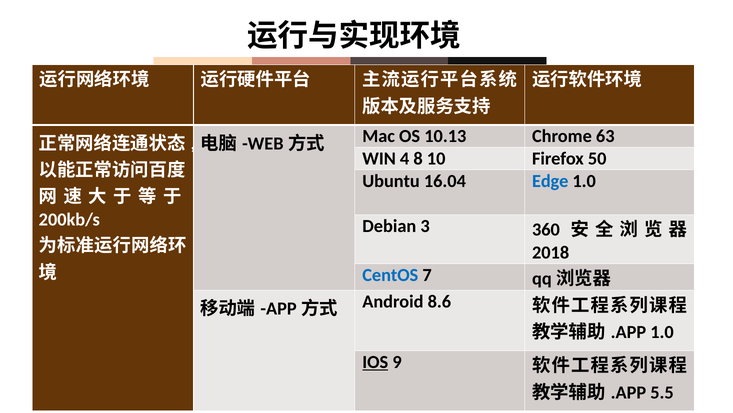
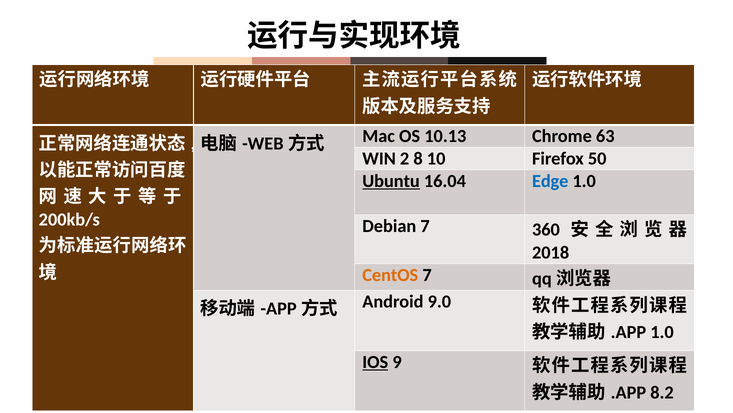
4: 4 -> 2 (405, 159)
Ubuntu underline: none -> present (391, 181)
Debian 3: 3 -> 7 (425, 226)
CentOS colour: blue -> orange (390, 275)
8.6: 8.6 -> 9.0 (439, 301)
5.5: 5.5 -> 8.2 (662, 392)
